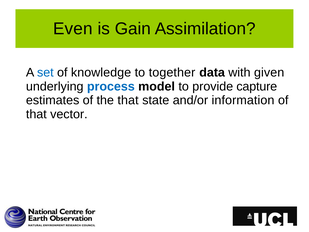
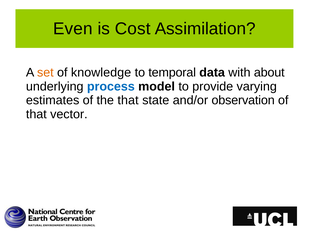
Gain: Gain -> Cost (133, 29)
set colour: blue -> orange (45, 72)
together: together -> temporal (172, 72)
given: given -> about (269, 72)
capture: capture -> varying (257, 86)
information: information -> observation (243, 100)
